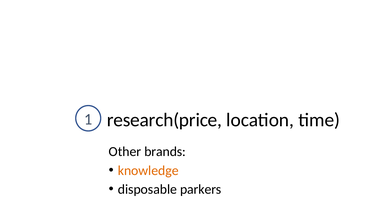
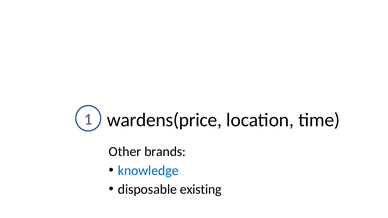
research(price: research(price -> wardens(price (164, 120)
knowledge colour: orange -> blue (148, 171)
parkers: parkers -> existing (201, 190)
